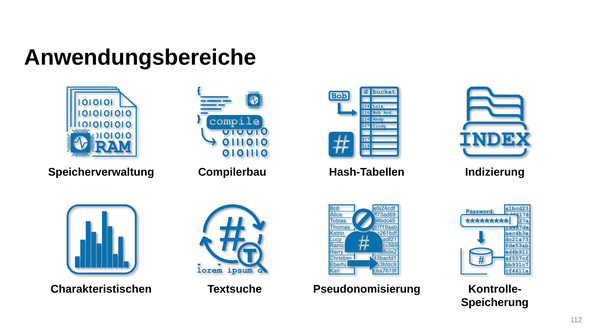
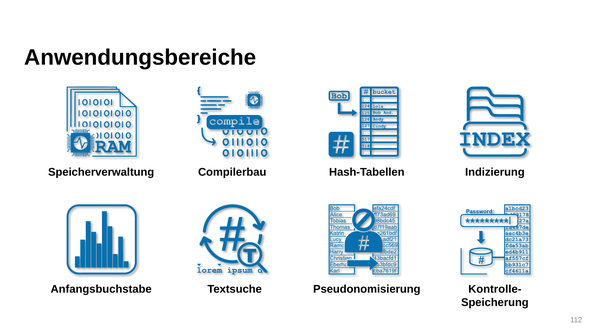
Charakteristischen: Charakteristischen -> Anfangsbuchstabe (101, 289)
